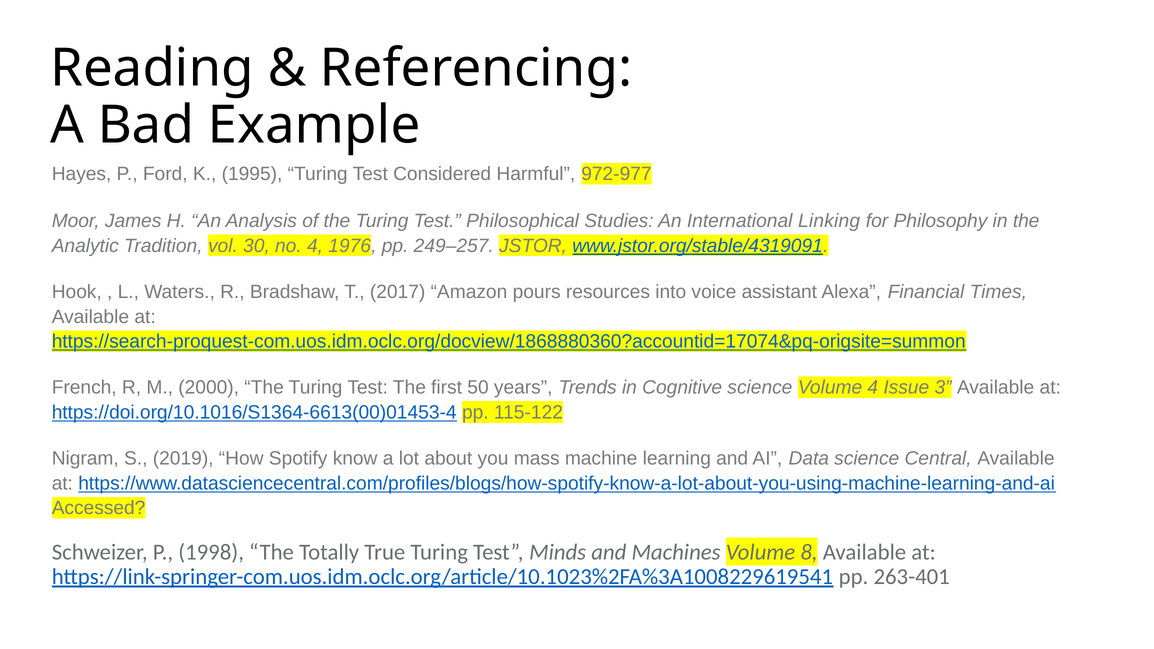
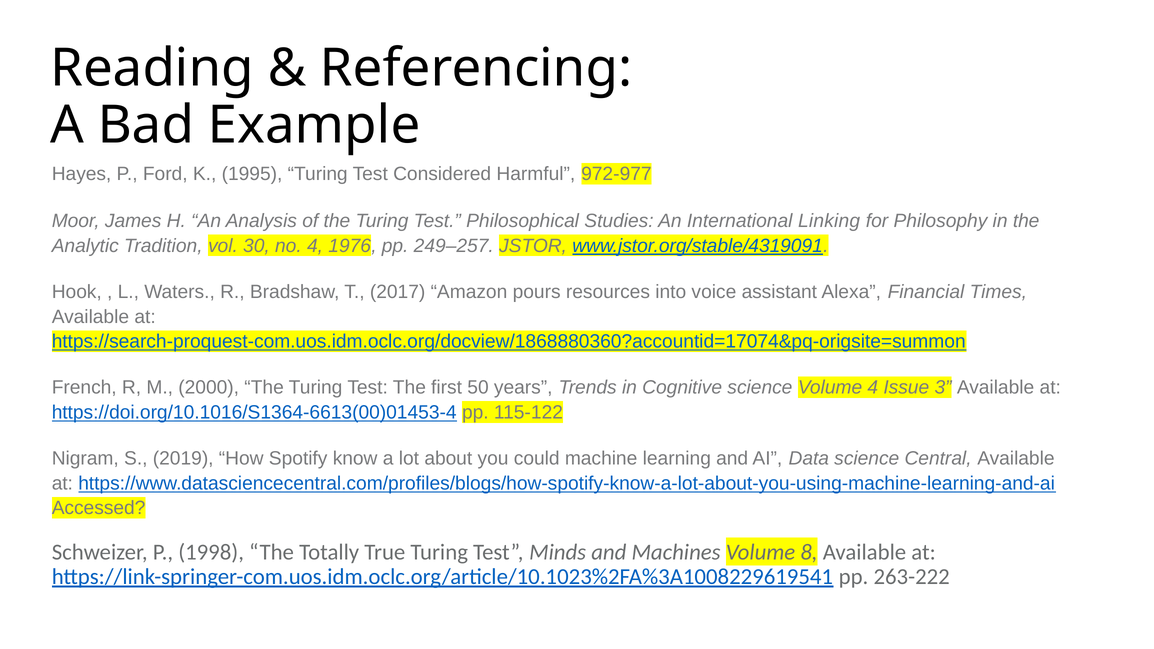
mass: mass -> could (537, 459)
263-401: 263-401 -> 263-222 (912, 577)
